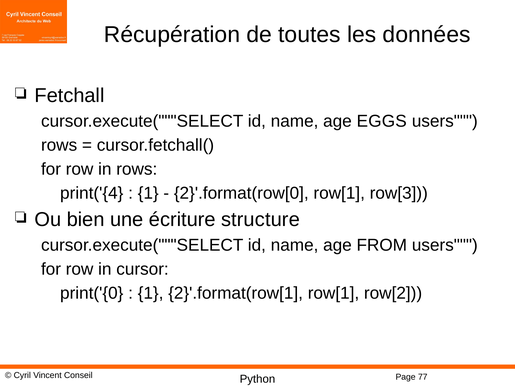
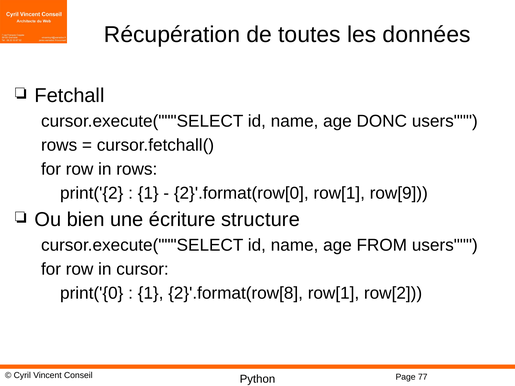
EGGS: EGGS -> DONC (382, 121)
print('{4: print('{4 -> print('{2 (92, 193)
row[3: row[3 -> row[9 (399, 193)
2}'.format(row[1: 2}'.format(row[1 -> 2}'.format(row[8 (236, 293)
